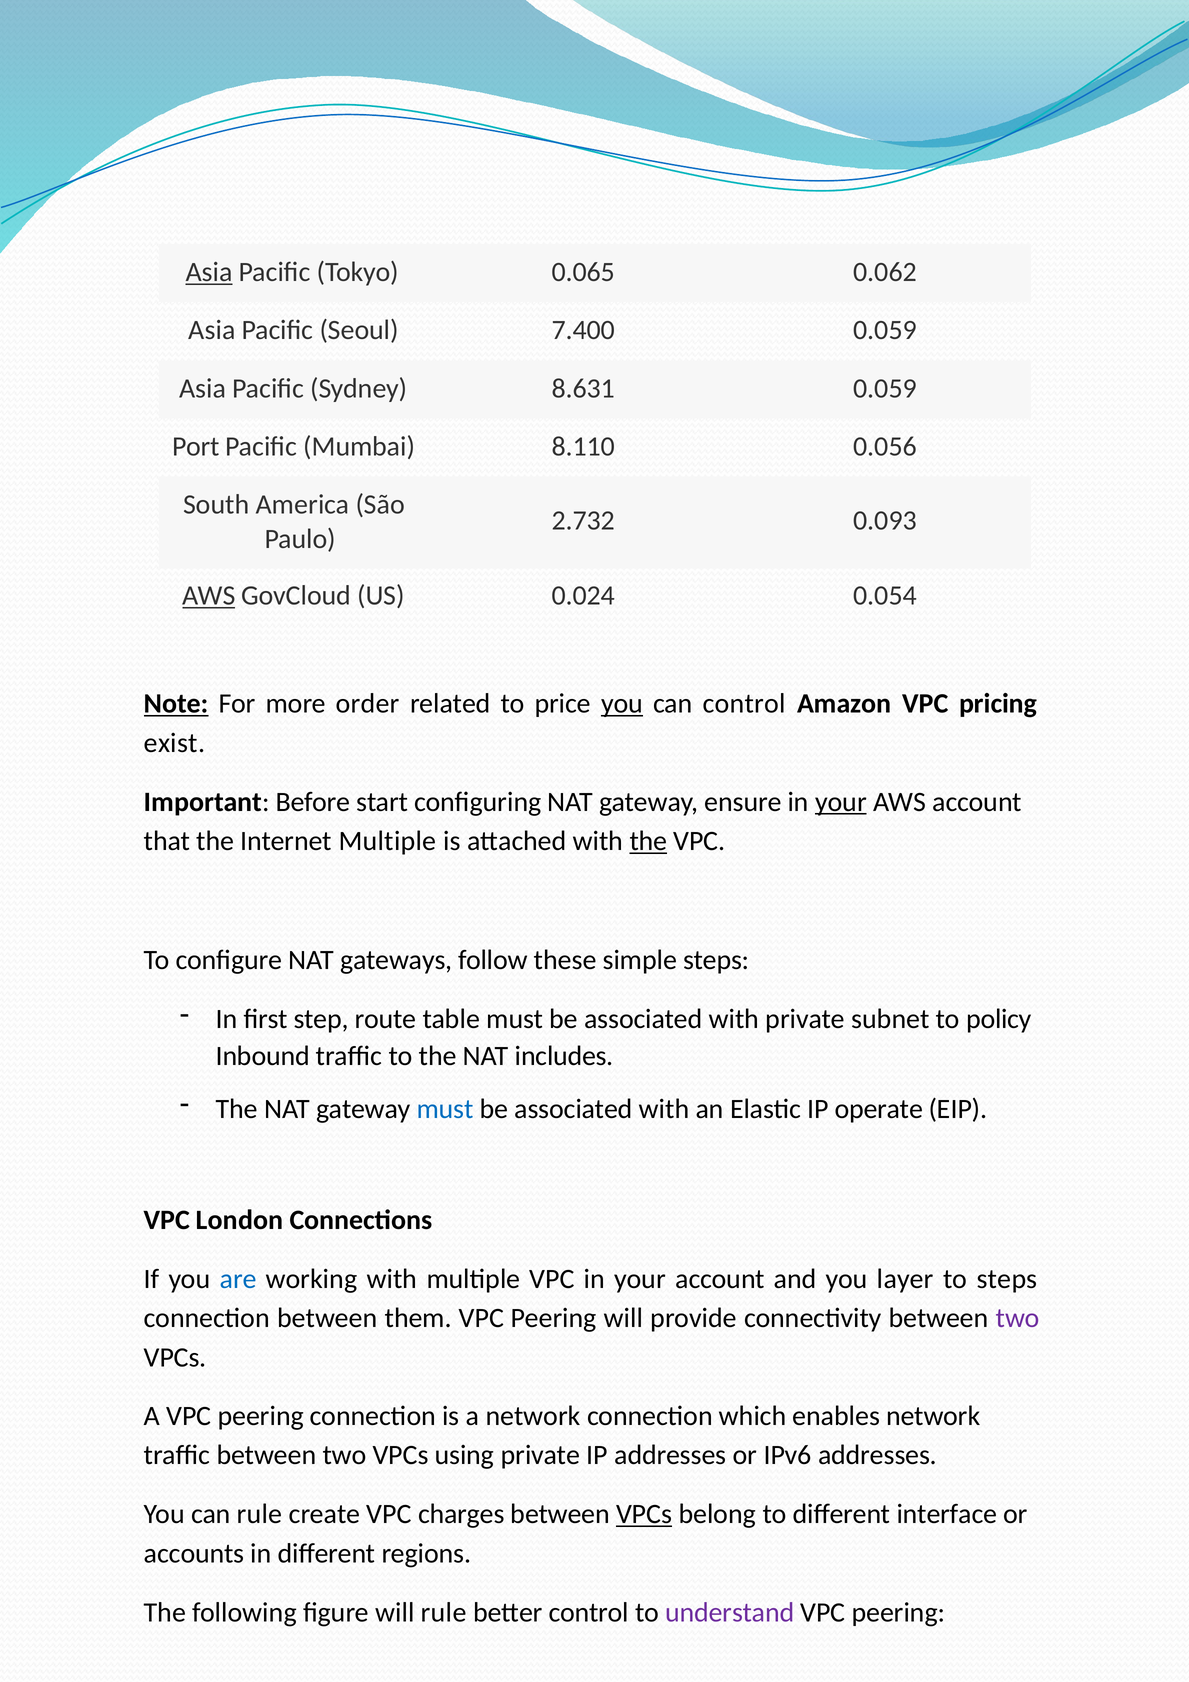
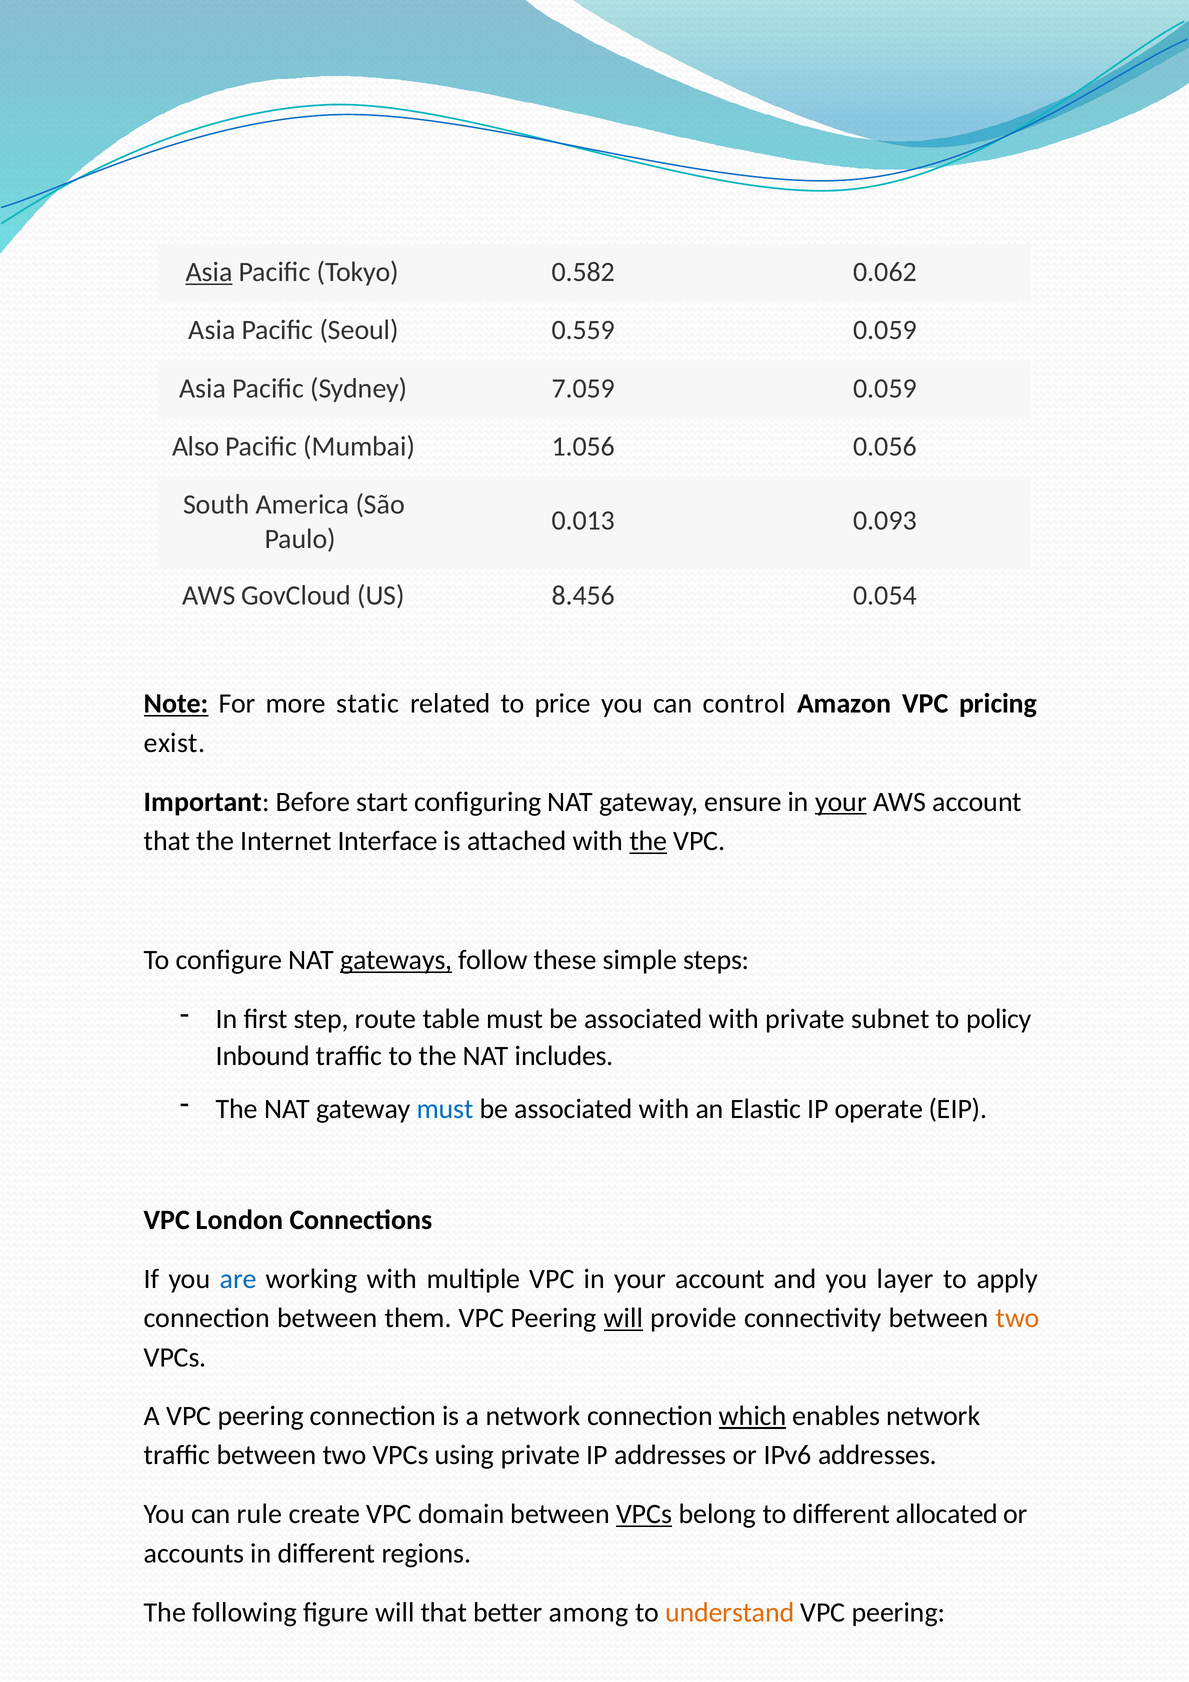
0.065: 0.065 -> 0.582 (583, 272)
7.400: 7.400 -> 0.559 (583, 330)
8.631: 8.631 -> 7.059 (583, 388)
Port: Port -> Also (196, 446)
8.110: 8.110 -> 1.056 (583, 446)
2.732: 2.732 -> 0.013 (583, 521)
AWS underline: present -> none (209, 596)
0.024: 0.024 -> 8.456 (583, 596)
order: order -> static (368, 704)
you underline: present -> none (622, 704)
Internet Multiple: Multiple -> Interface (388, 841)
gateways underline: none -> present (396, 961)
to steps: steps -> apply (1007, 1279)
will underline: none -> present (623, 1319)
two colour: purple -> orange (1018, 1319)
which underline: none -> present (753, 1416)
charges: charges -> domain (461, 1515)
interface: interface -> allocated (947, 1515)
will rule: rule -> that (444, 1613)
better control: control -> among (589, 1613)
understand colour: purple -> orange (730, 1613)
